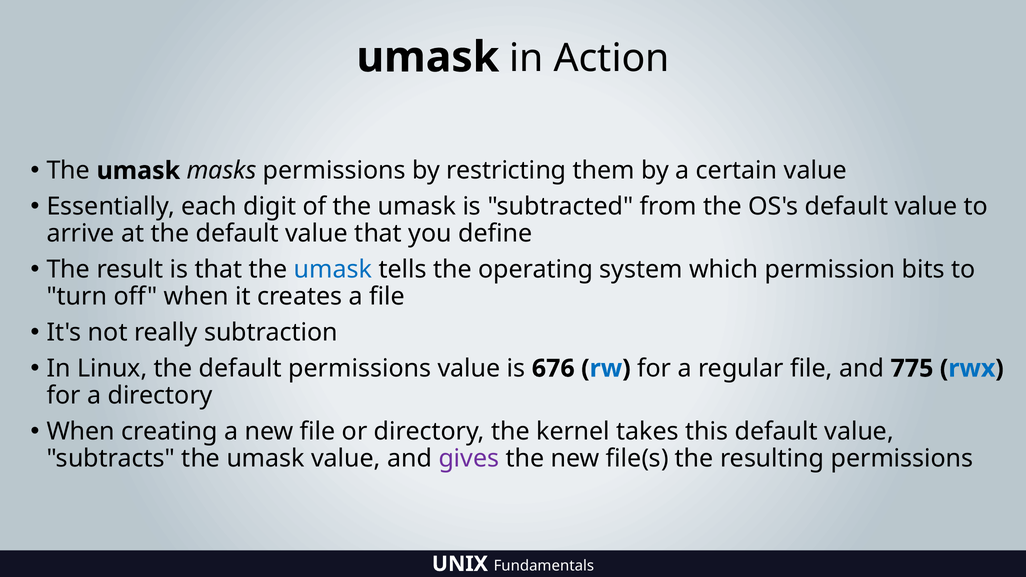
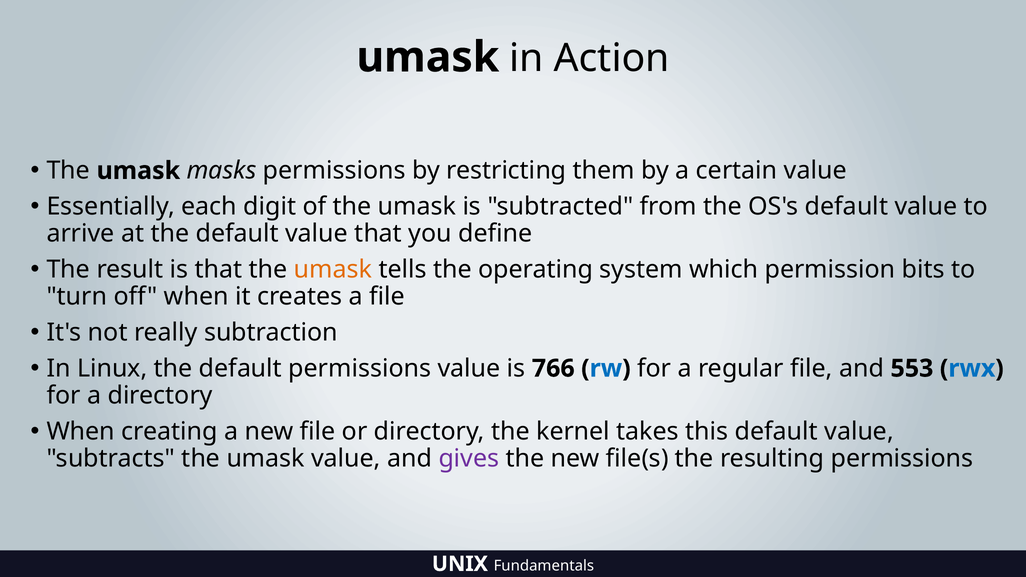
umask colour: blue -> orange (333, 270)
676: 676 -> 766 (553, 368)
775: 775 -> 553 (912, 368)
